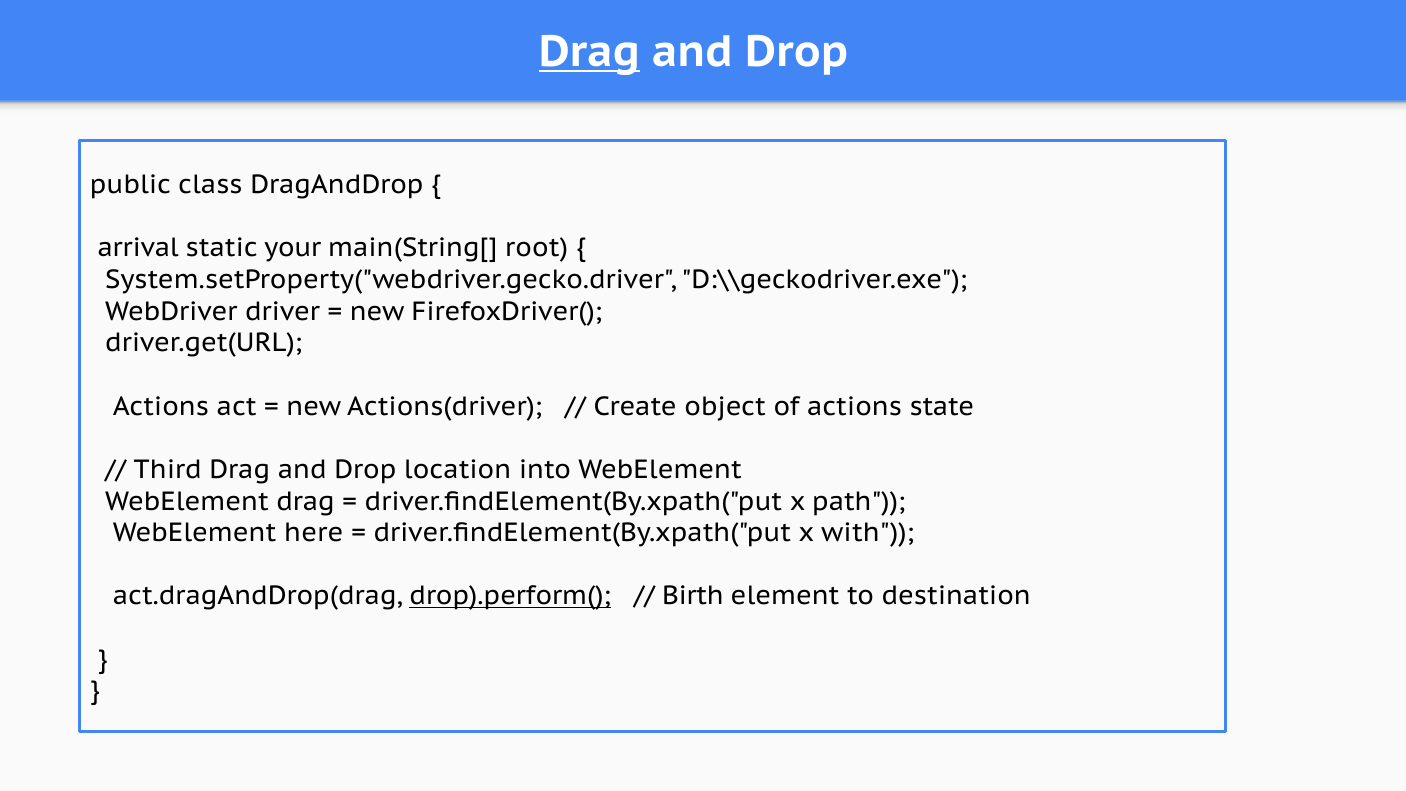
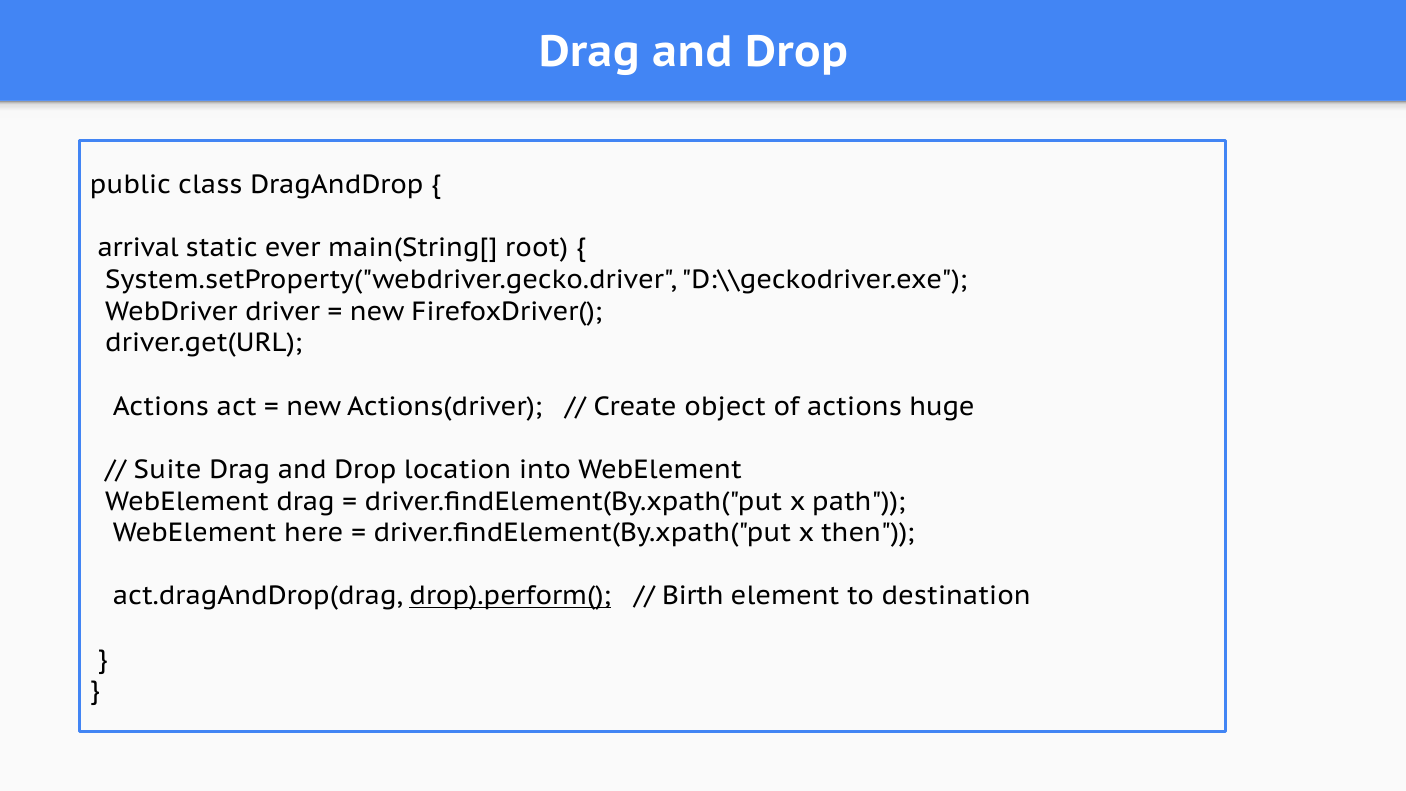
Drag underline: present -> none (589, 52)
your: your -> ever (293, 248)
state: state -> huge (942, 406)
Third: Third -> Suite (168, 470)
with: with -> then (868, 533)
